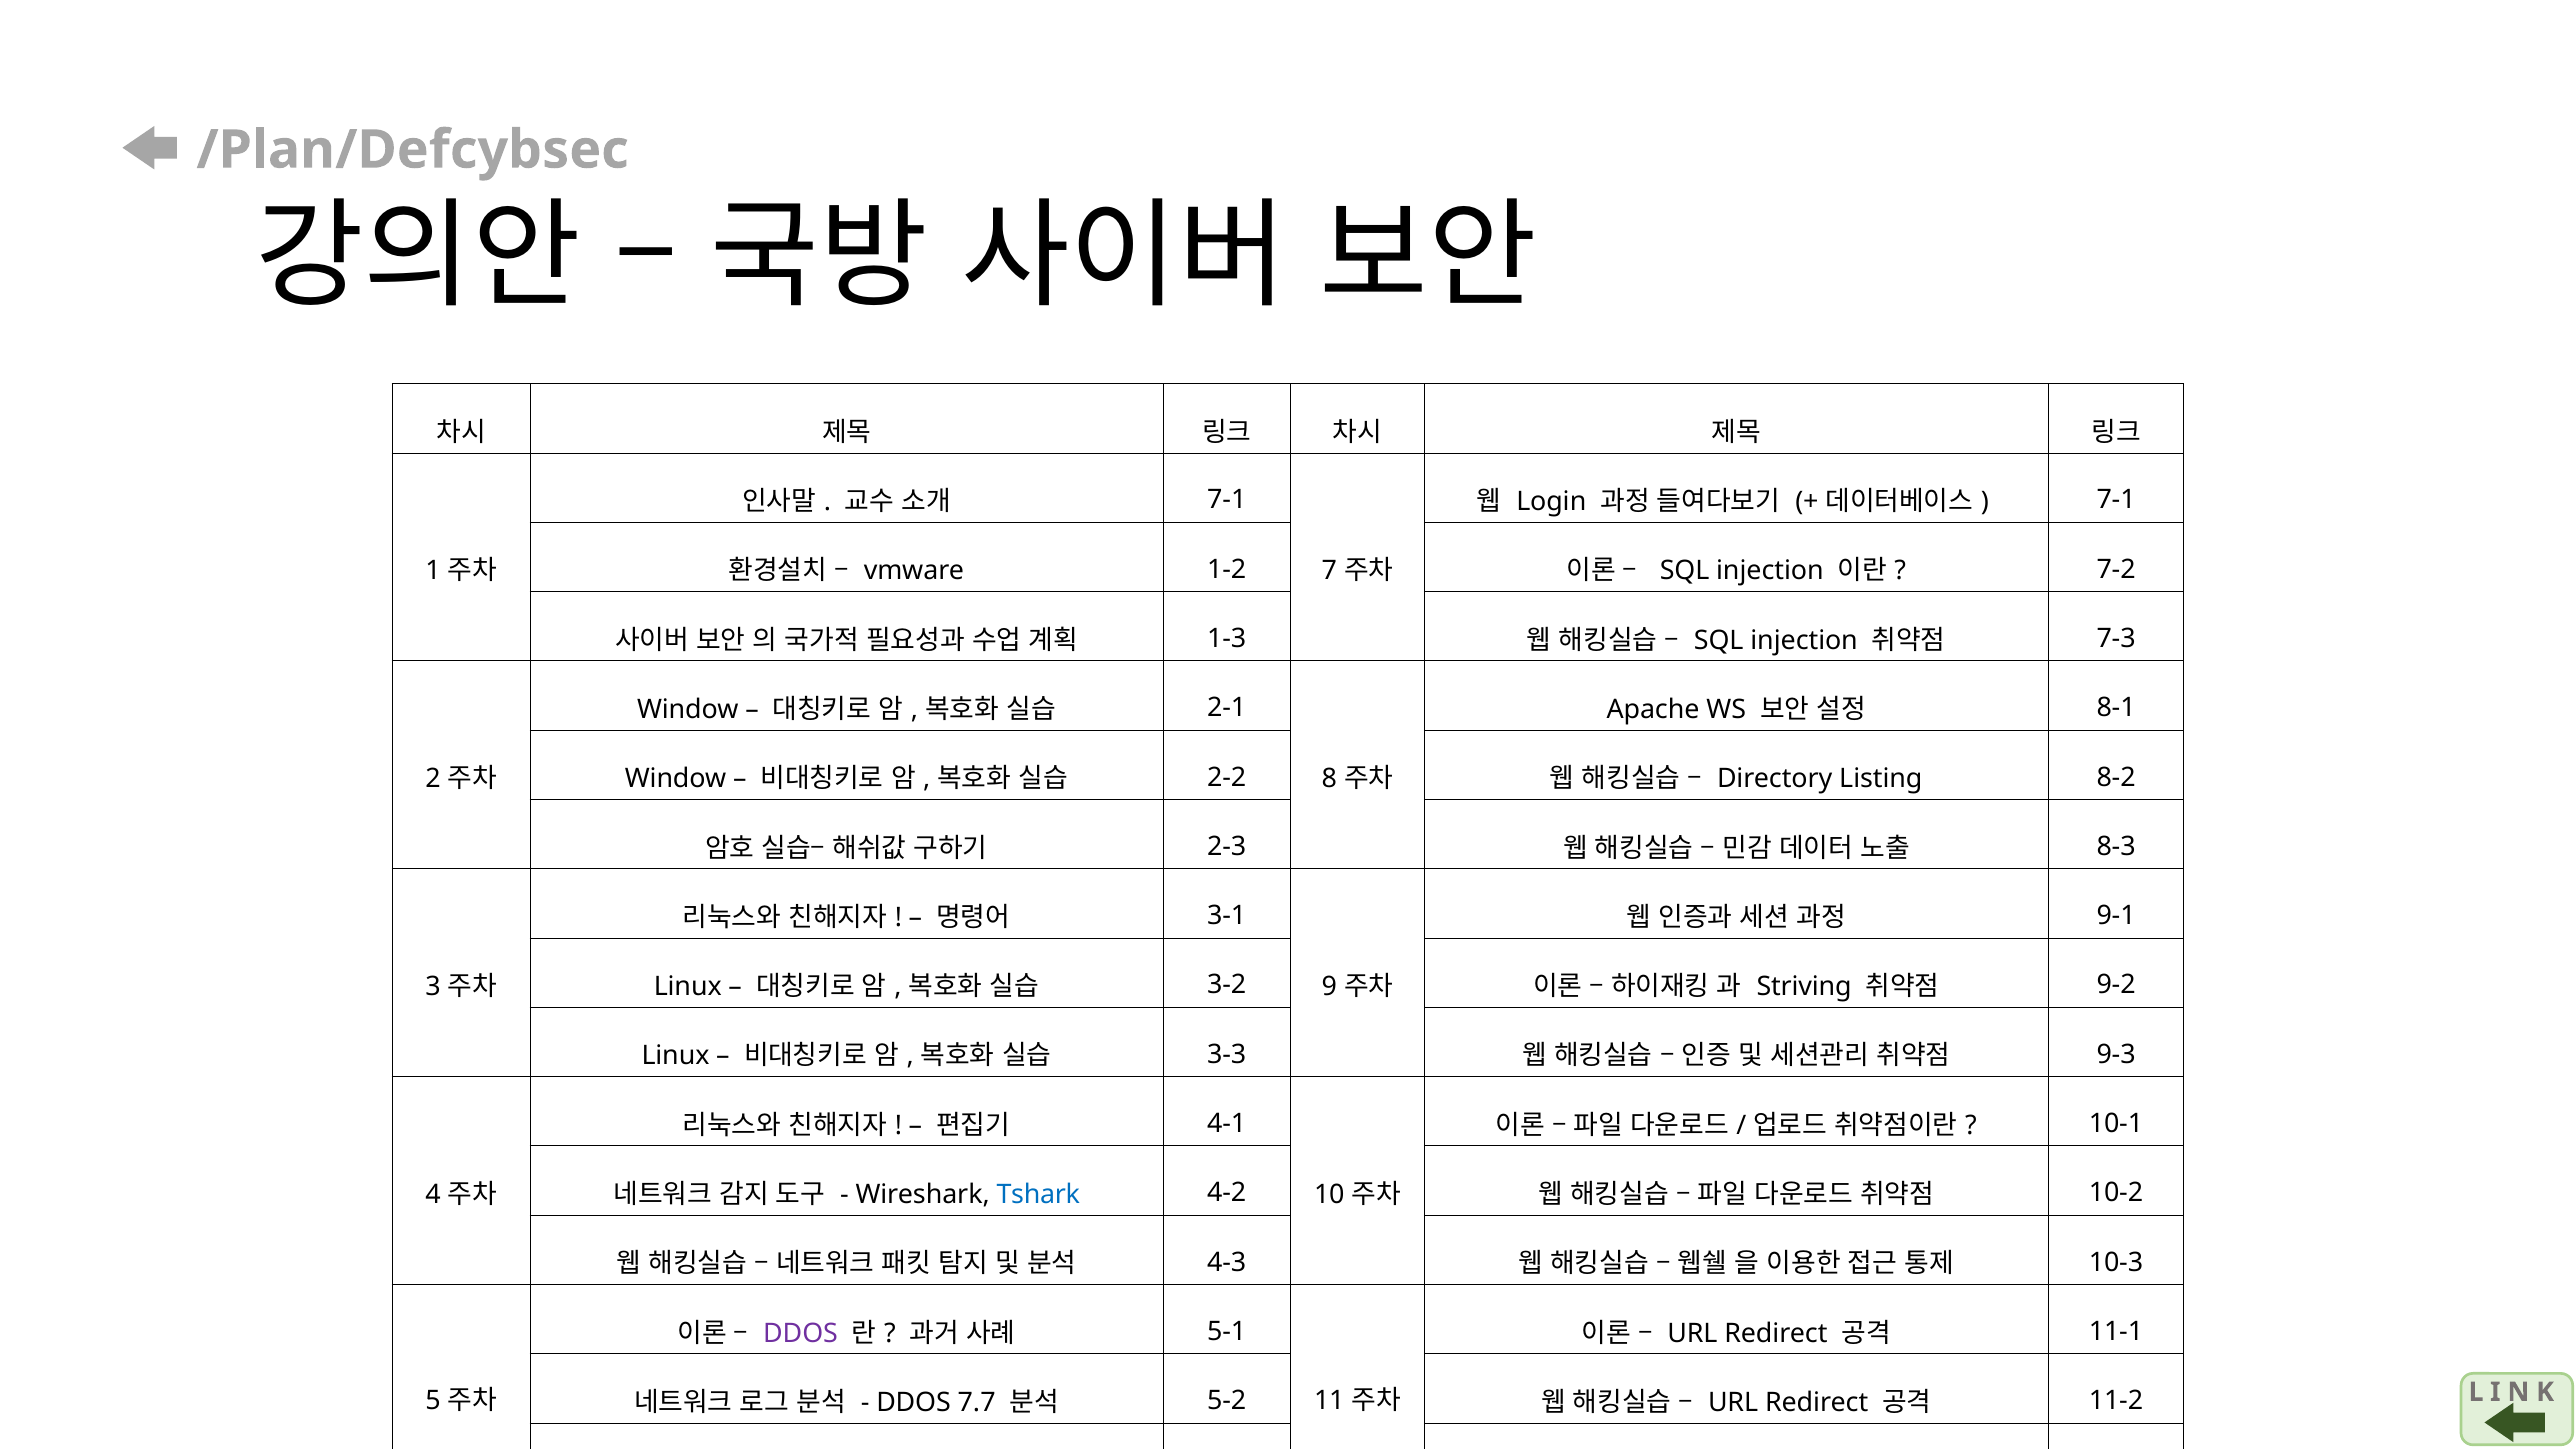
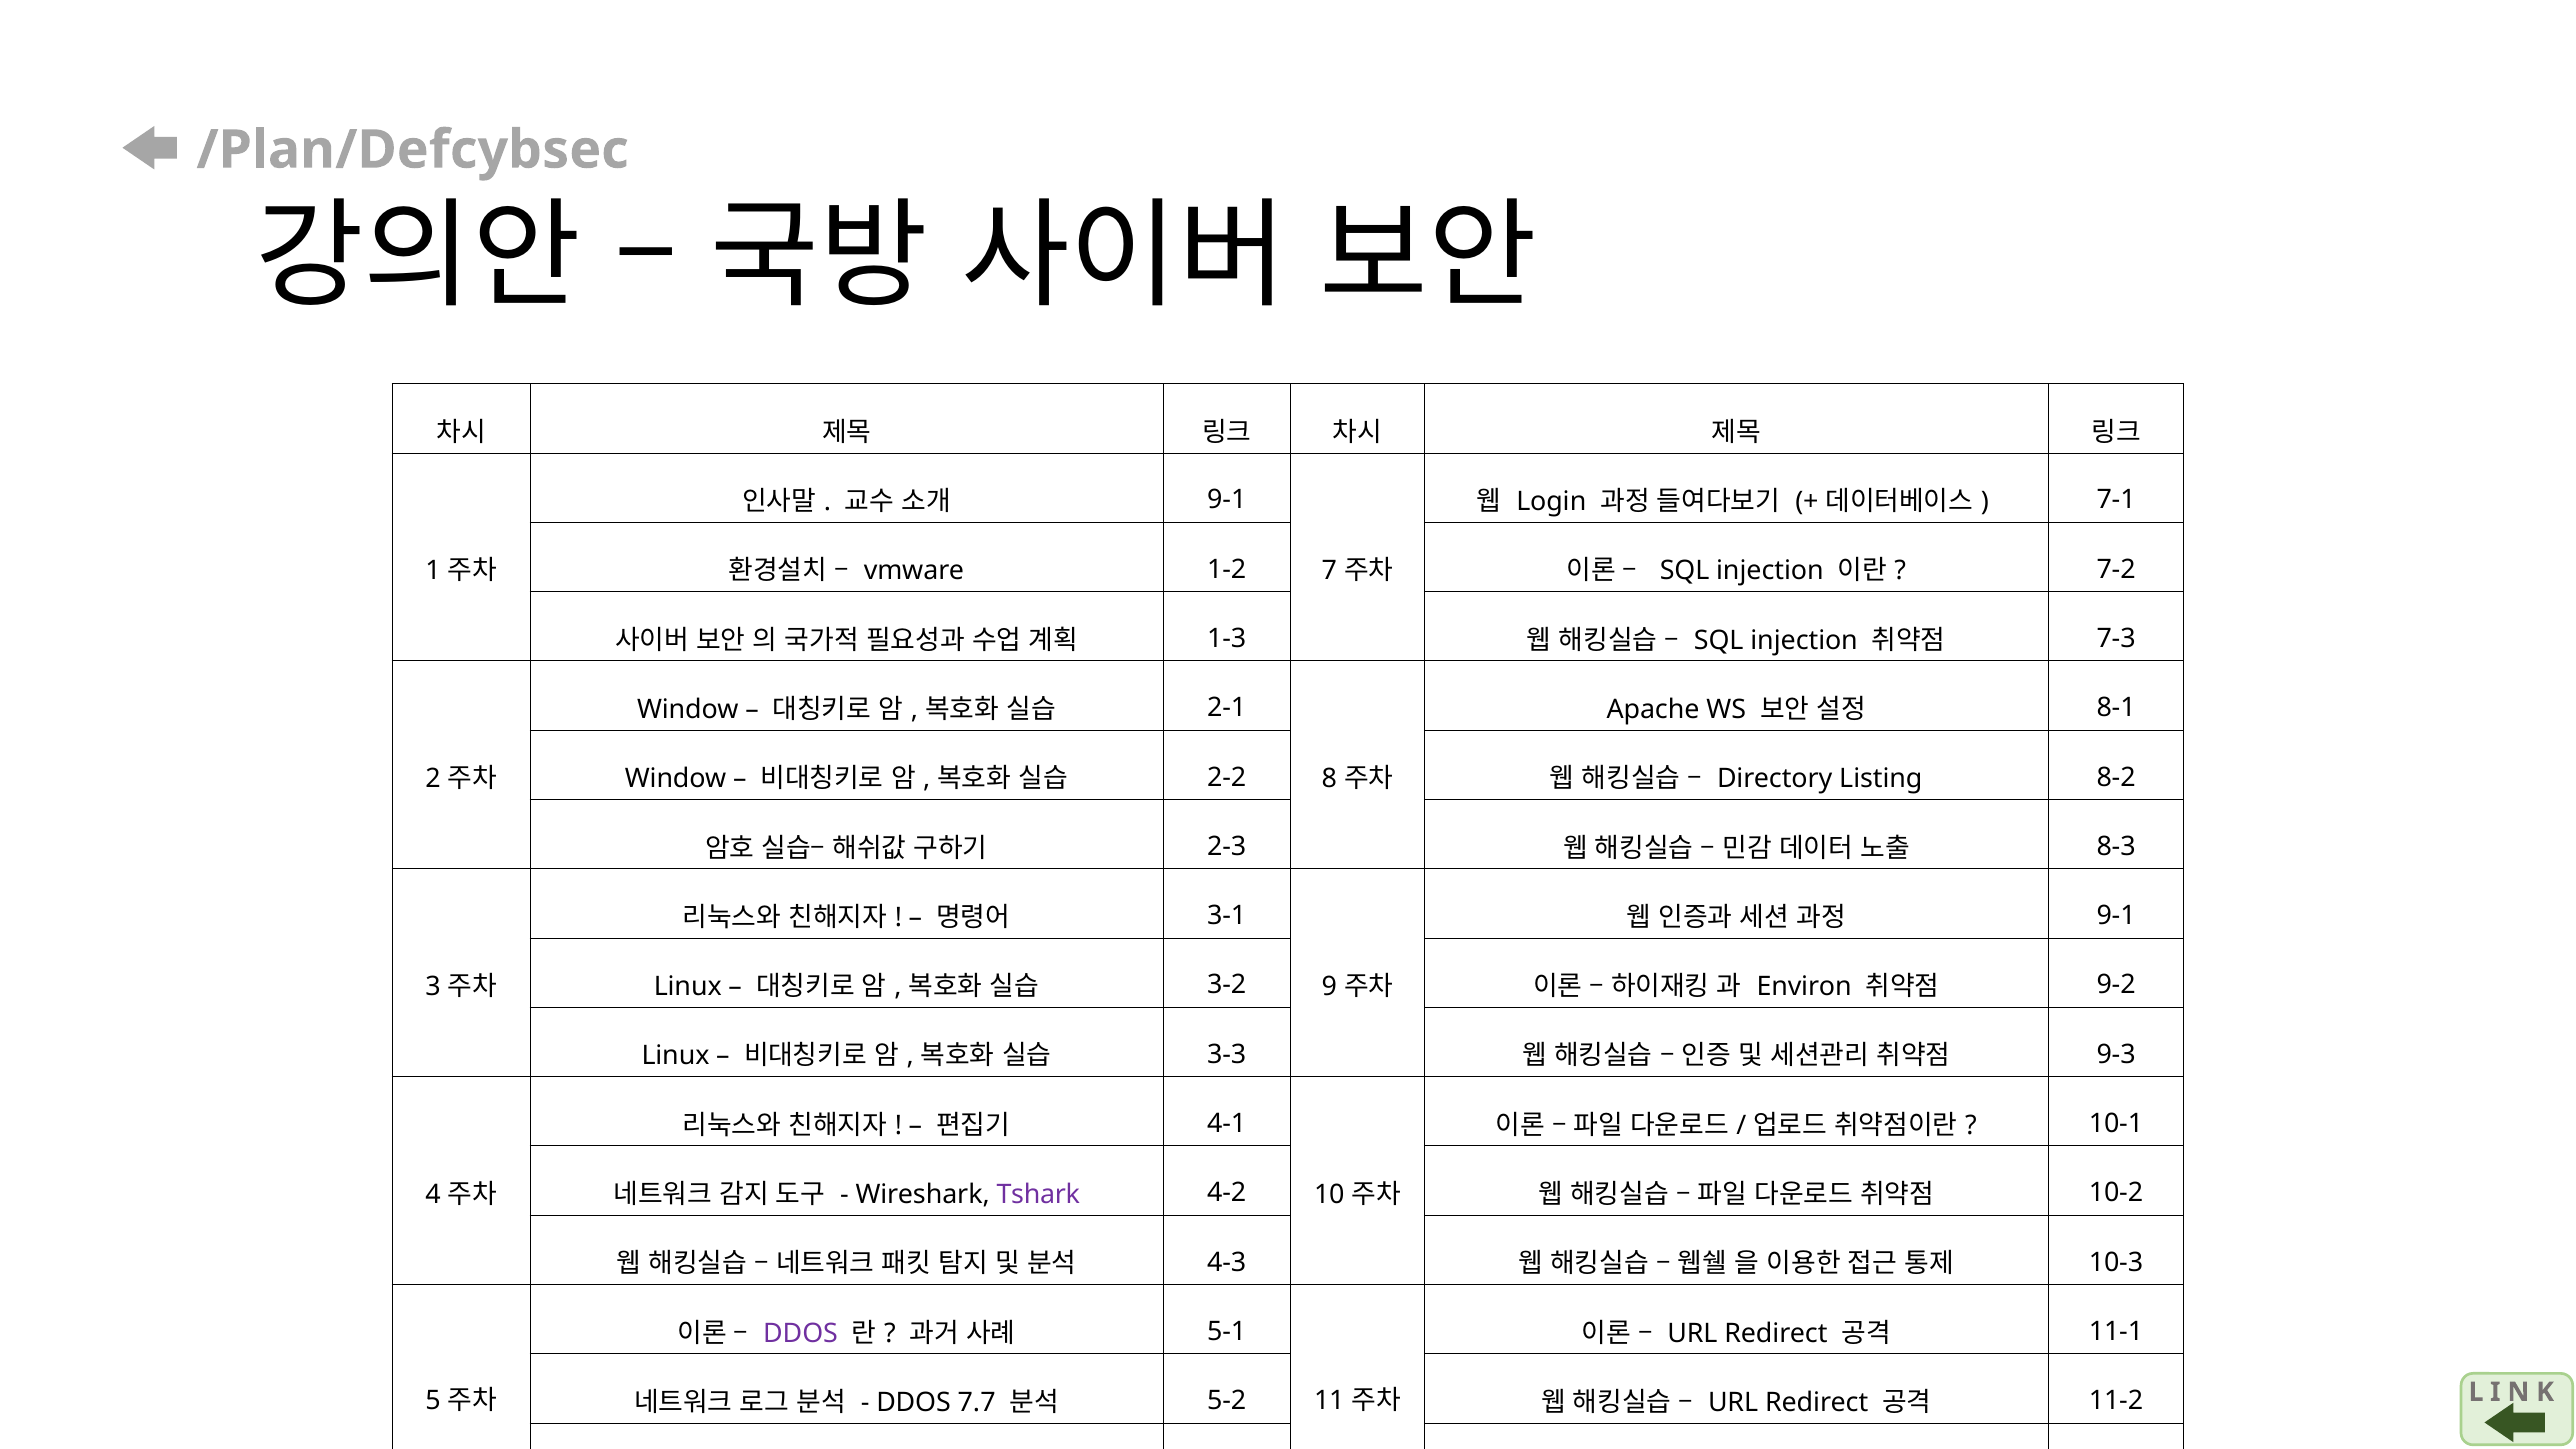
7-1: 7-1 -> 9-1 (1227, 500)
Striving: Striving -> Environ (1804, 987)
Tshark colour: blue -> purple (1038, 1195)
